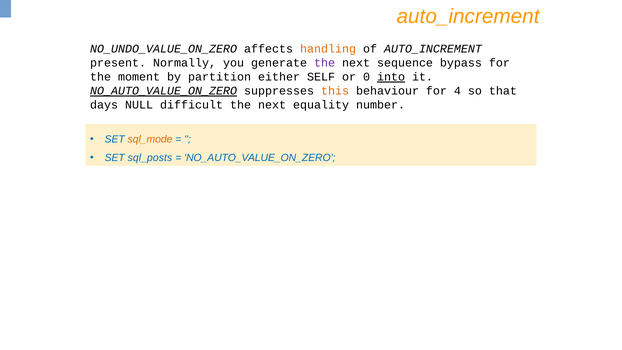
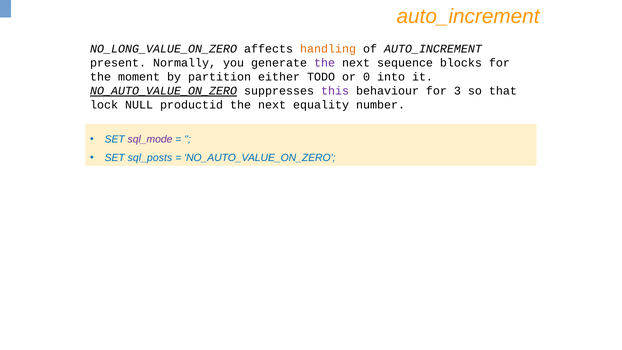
NO_UNDO_VALUE_ON_ZERO: NO_UNDO_VALUE_ON_ZERO -> NO_LONG_VALUE_ON_ZERO (164, 49)
bypass: bypass -> blocks (461, 63)
SELF: SELF -> TODO (321, 77)
into underline: present -> none (391, 77)
this colour: orange -> purple (335, 91)
4: 4 -> 3 (457, 91)
days: days -> lock (104, 105)
difficult: difficult -> productid (192, 105)
sql_mode colour: orange -> purple (150, 139)
